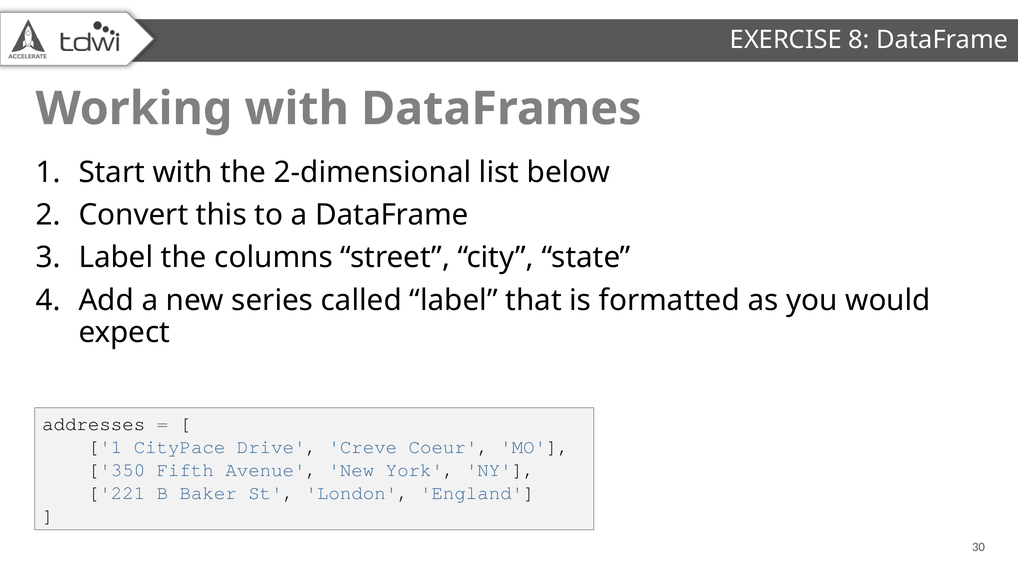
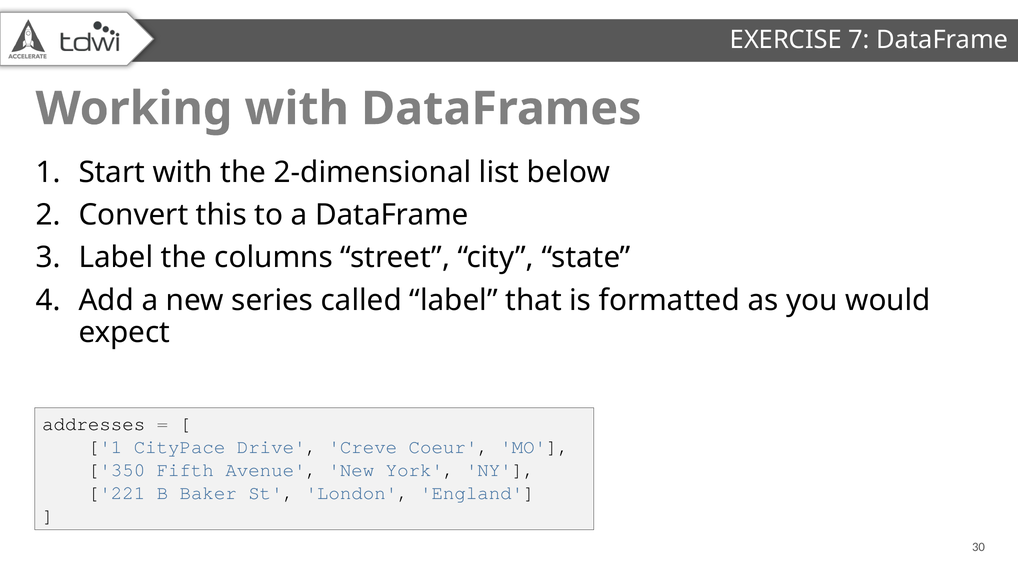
8: 8 -> 7 (859, 40)
